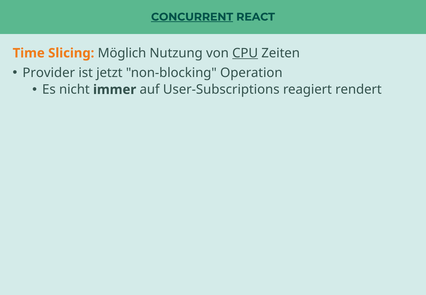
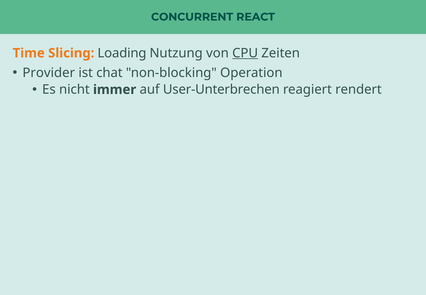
CONCURRENT underline: present -> none (192, 17)
Möglich: Möglich -> Loading (122, 53)
jetzt: jetzt -> chat (109, 73)
User-Subscriptions: User-Subscriptions -> User-Unterbrechen (221, 90)
